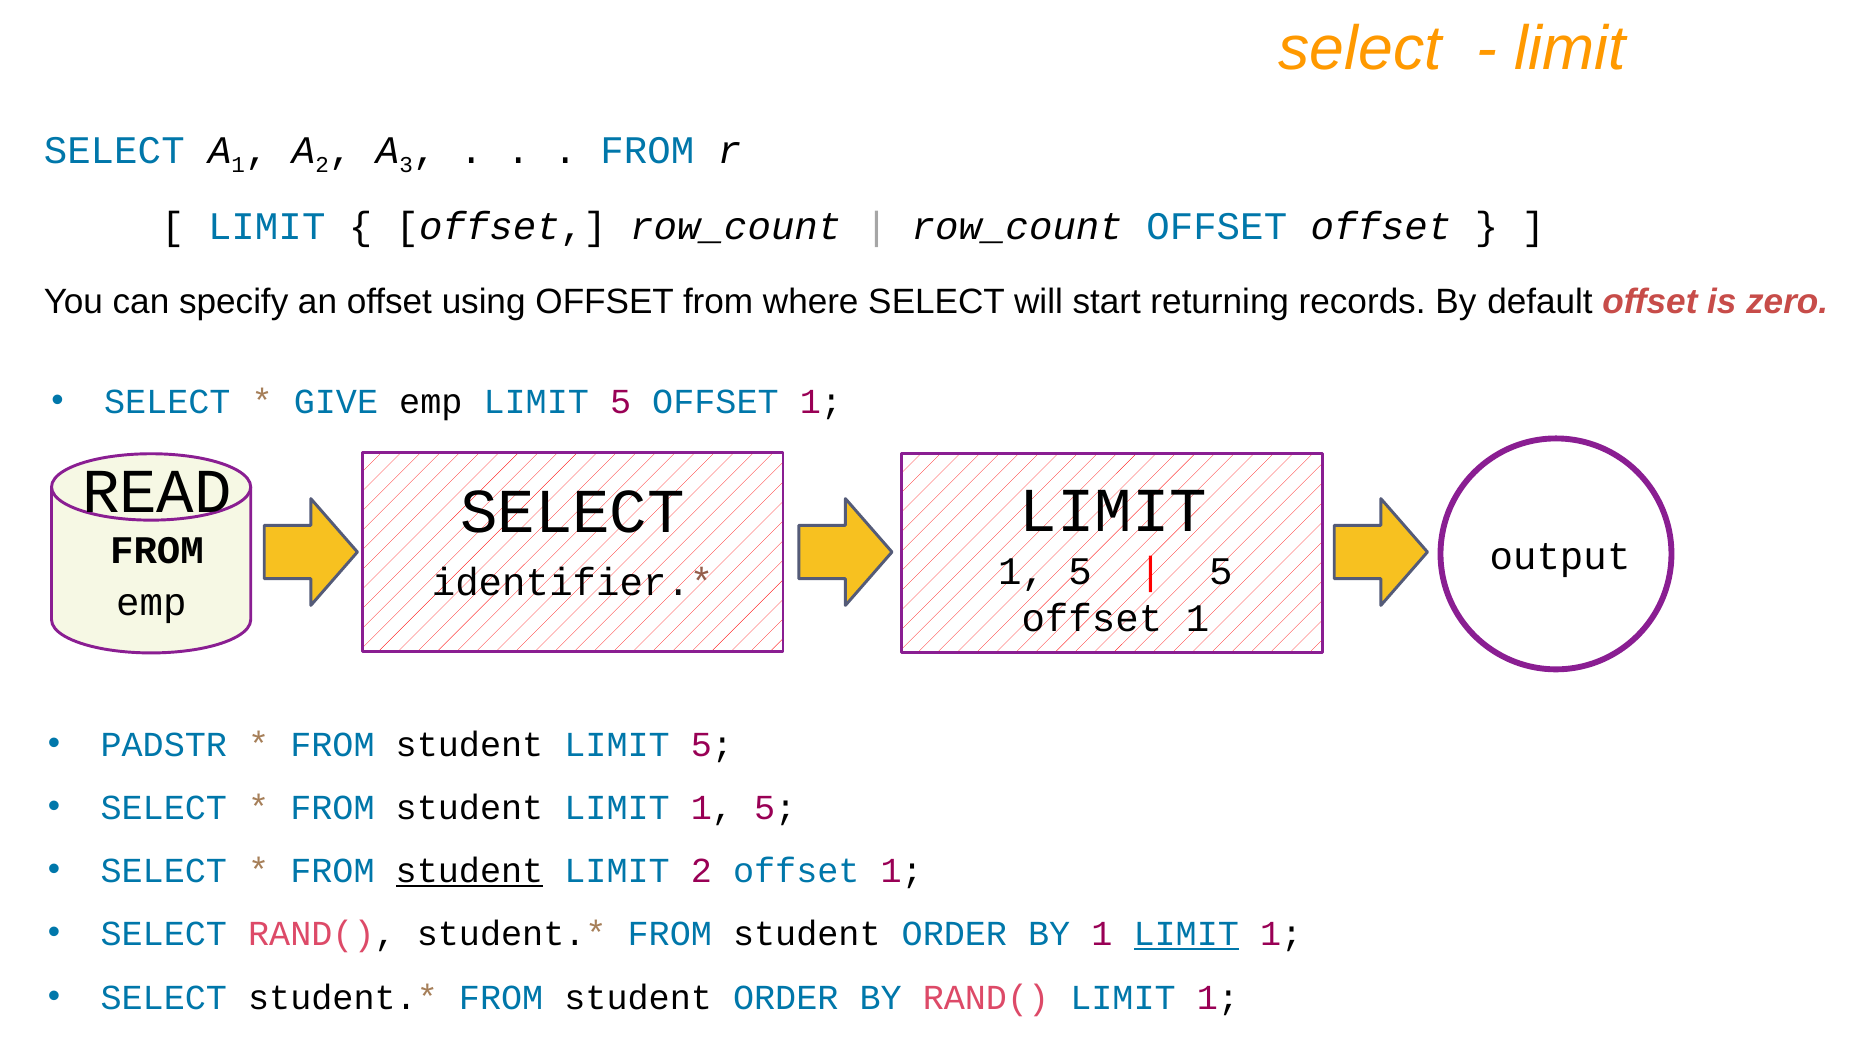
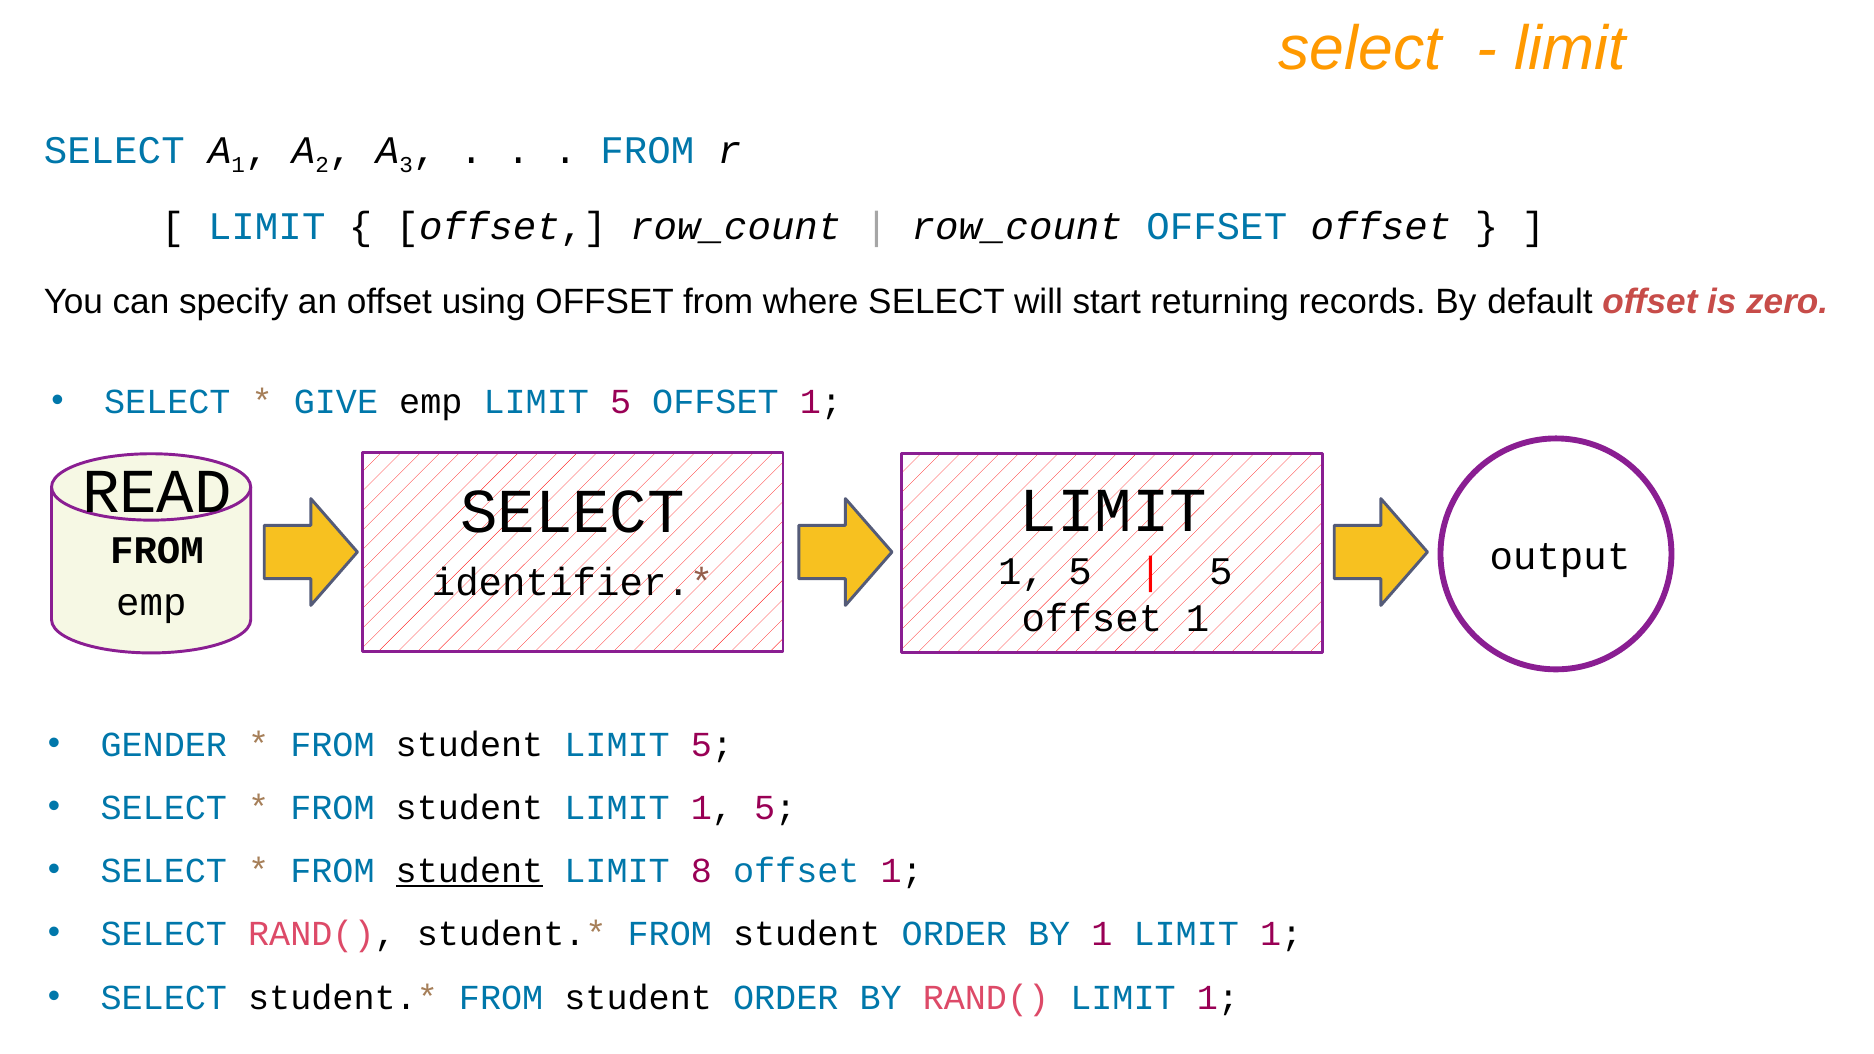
PADSTR: PADSTR -> GENDER (164, 745)
LIMIT 2: 2 -> 8 (701, 871)
LIMIT underline: present -> none (1186, 934)
